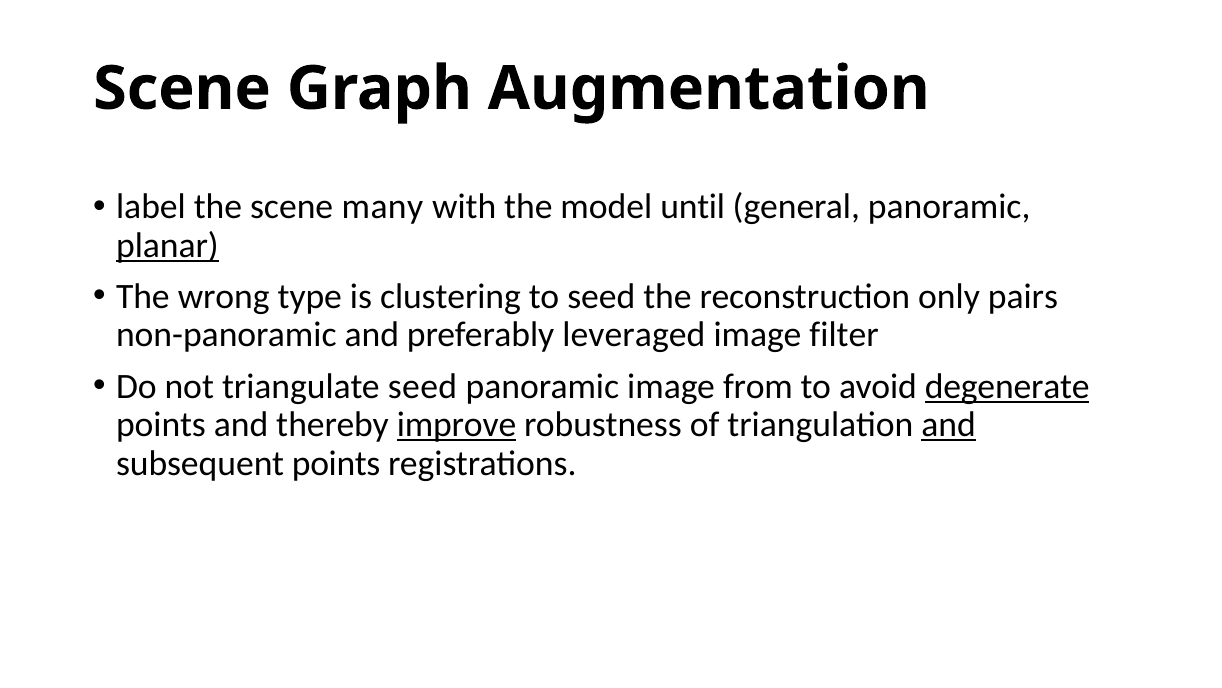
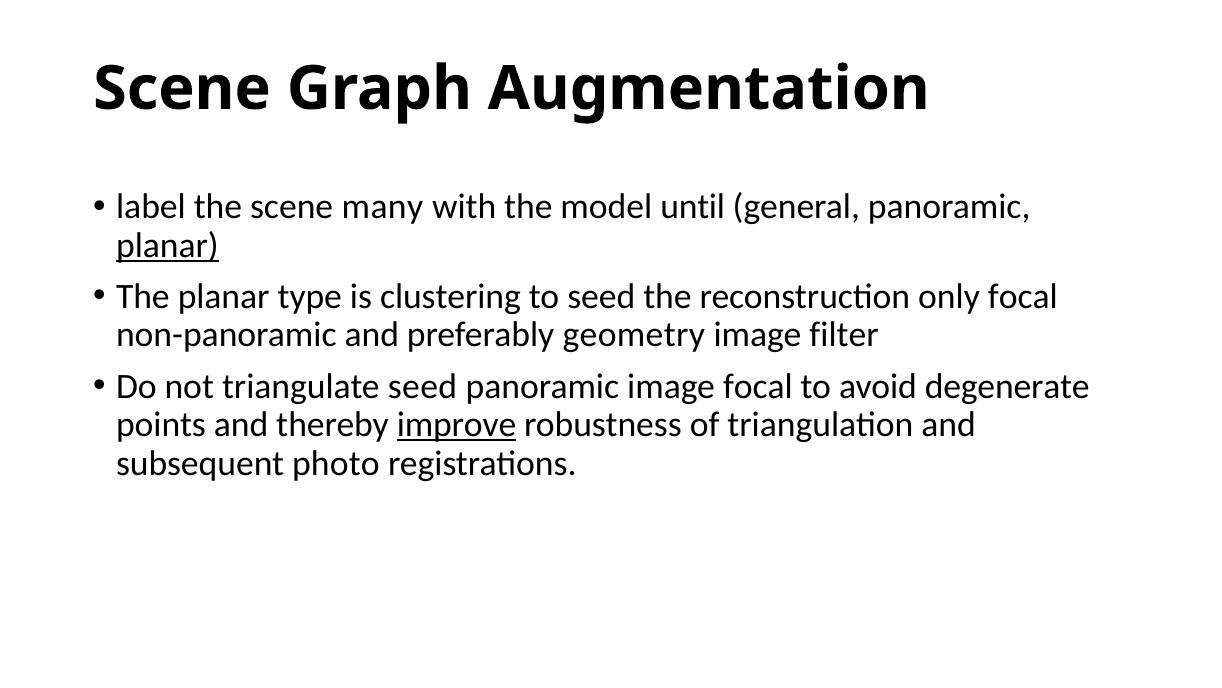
The wrong: wrong -> planar (224, 296)
only pairs: pairs -> focal (1023, 296)
leveraged: leveraged -> geometry (634, 335)
image from: from -> focal (758, 386)
degenerate underline: present -> none (1007, 386)
and underline: present -> none (949, 425)
subsequent points: points -> photo (336, 463)
